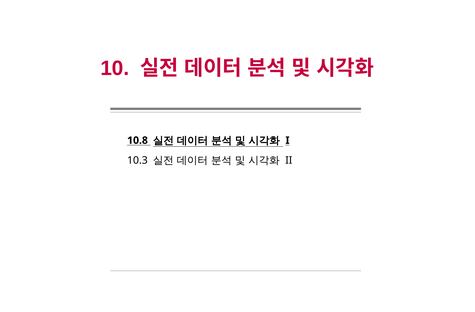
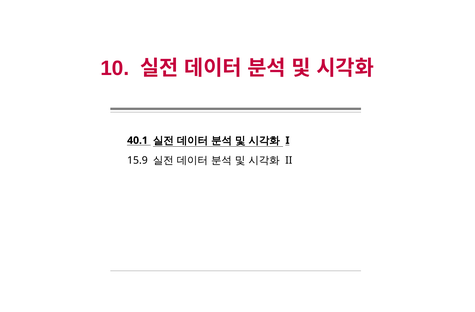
10.8: 10.8 -> 40.1 (138, 140)
10.3: 10.3 -> 15.9 (137, 160)
